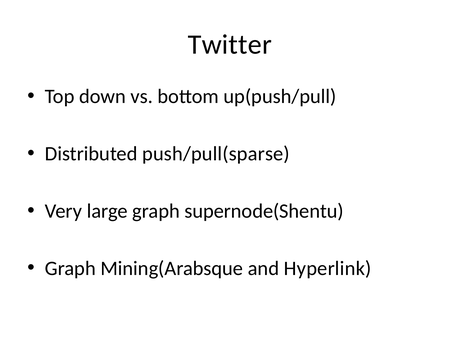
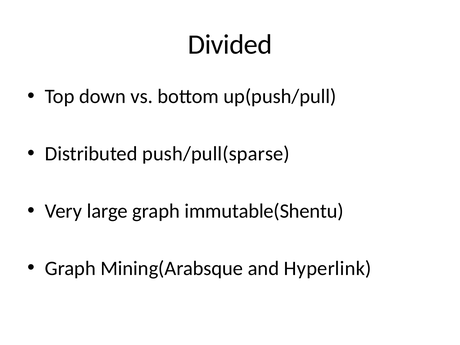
Twitter: Twitter -> Divided (230, 45)
supernode(Shentu: supernode(Shentu -> immutable(Shentu (264, 211)
